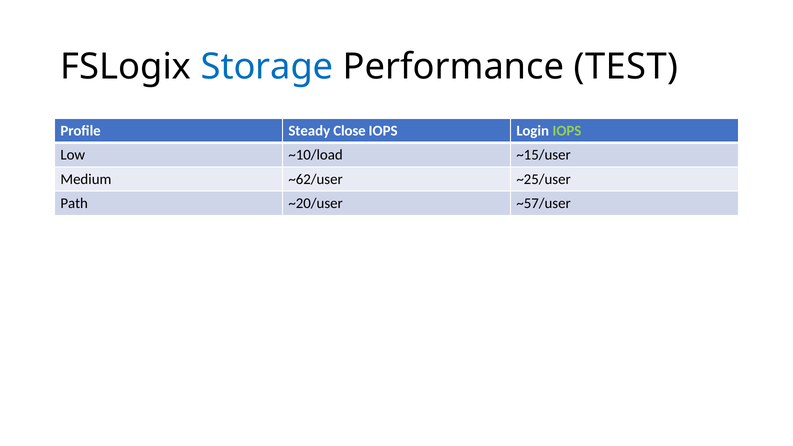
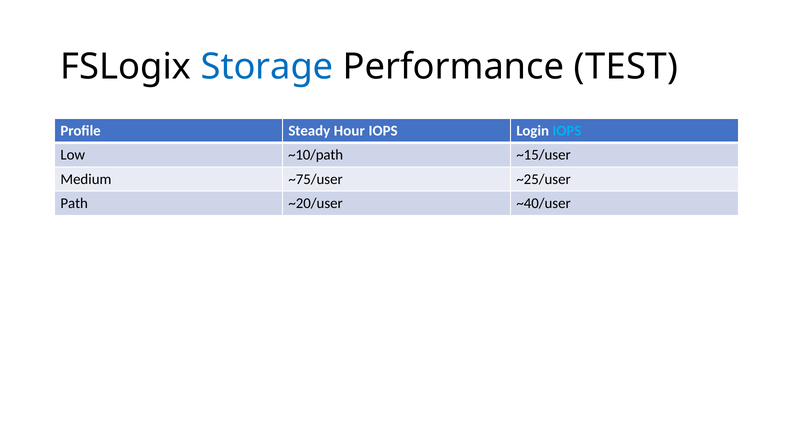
Close: Close -> Hour (349, 131)
IOPS colour: light green -> light blue (567, 131)
~10/load: ~10/load -> ~10/path (316, 155)
~62/user: ~62/user -> ~75/user (316, 179)
~57/user: ~57/user -> ~40/user (544, 203)
